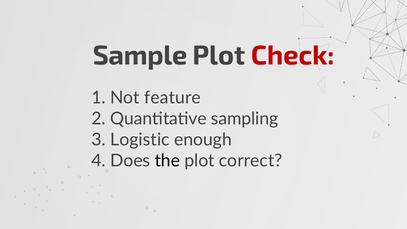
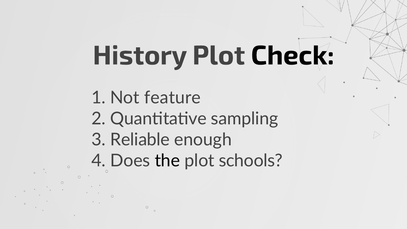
Sample: Sample -> History (140, 56)
Check colour: red -> black (293, 56)
Logistic: Logistic -> Reliable (140, 140)
correct: correct -> schools (251, 161)
